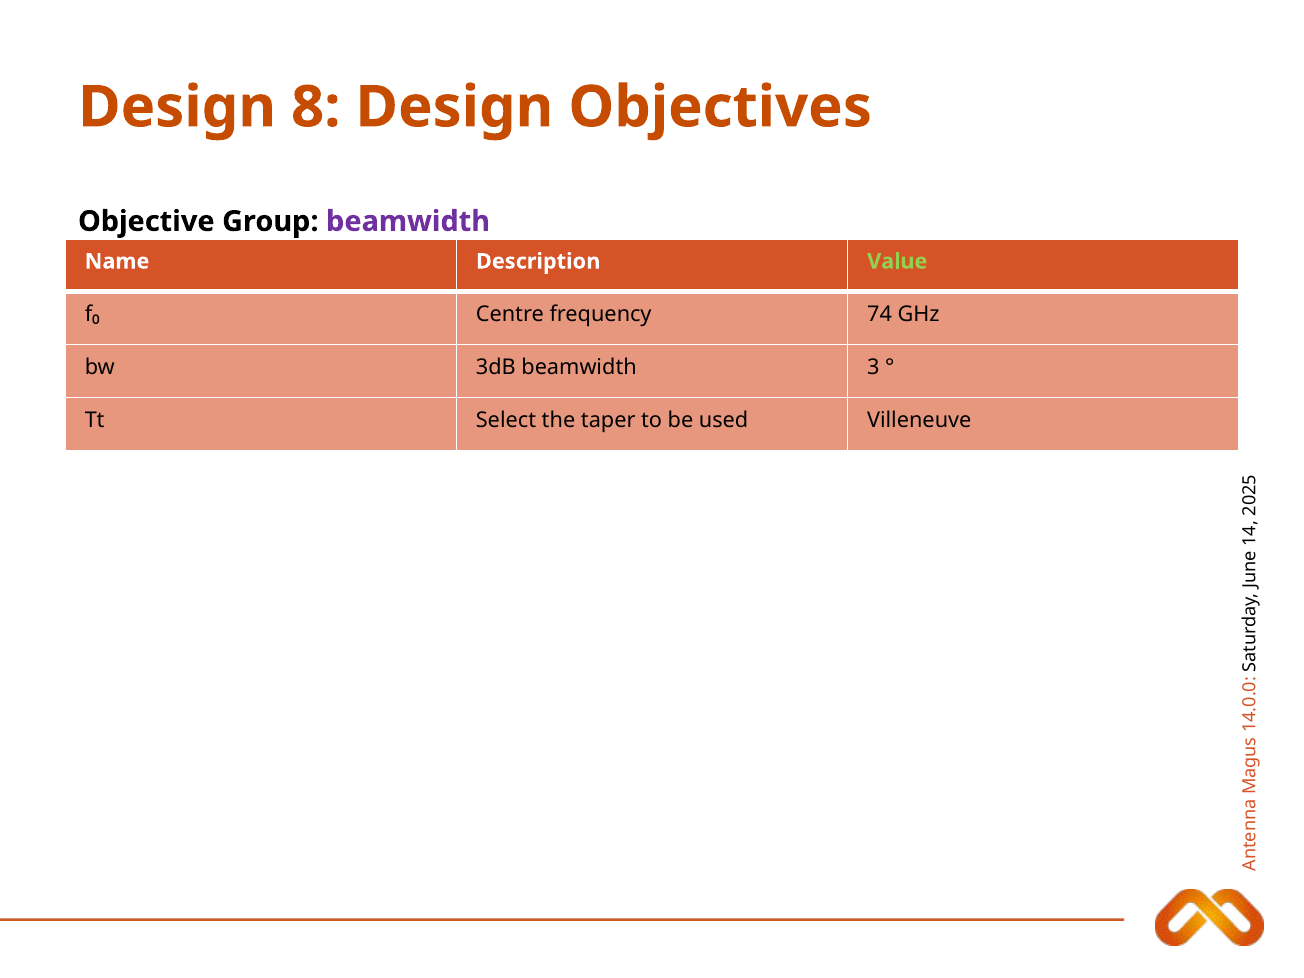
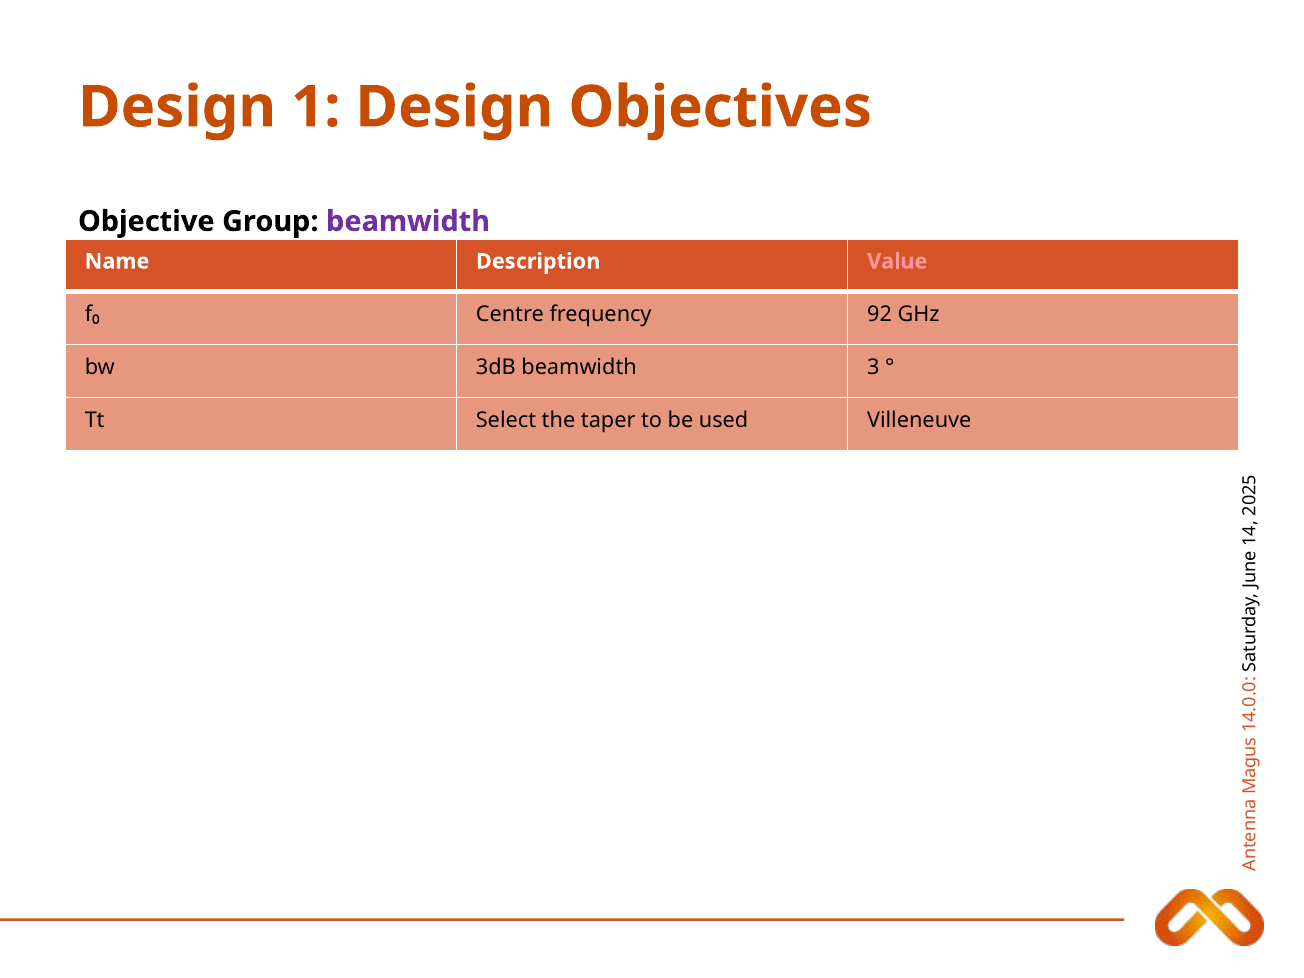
Design 8: 8 -> 1 (316, 107)
Value colour: light green -> pink (897, 261)
74: 74 -> 92 (880, 314)
